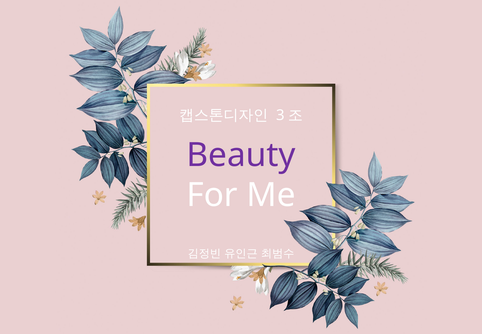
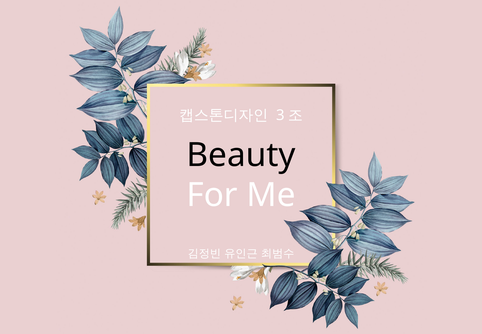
Beauty colour: purple -> black (241, 155)
